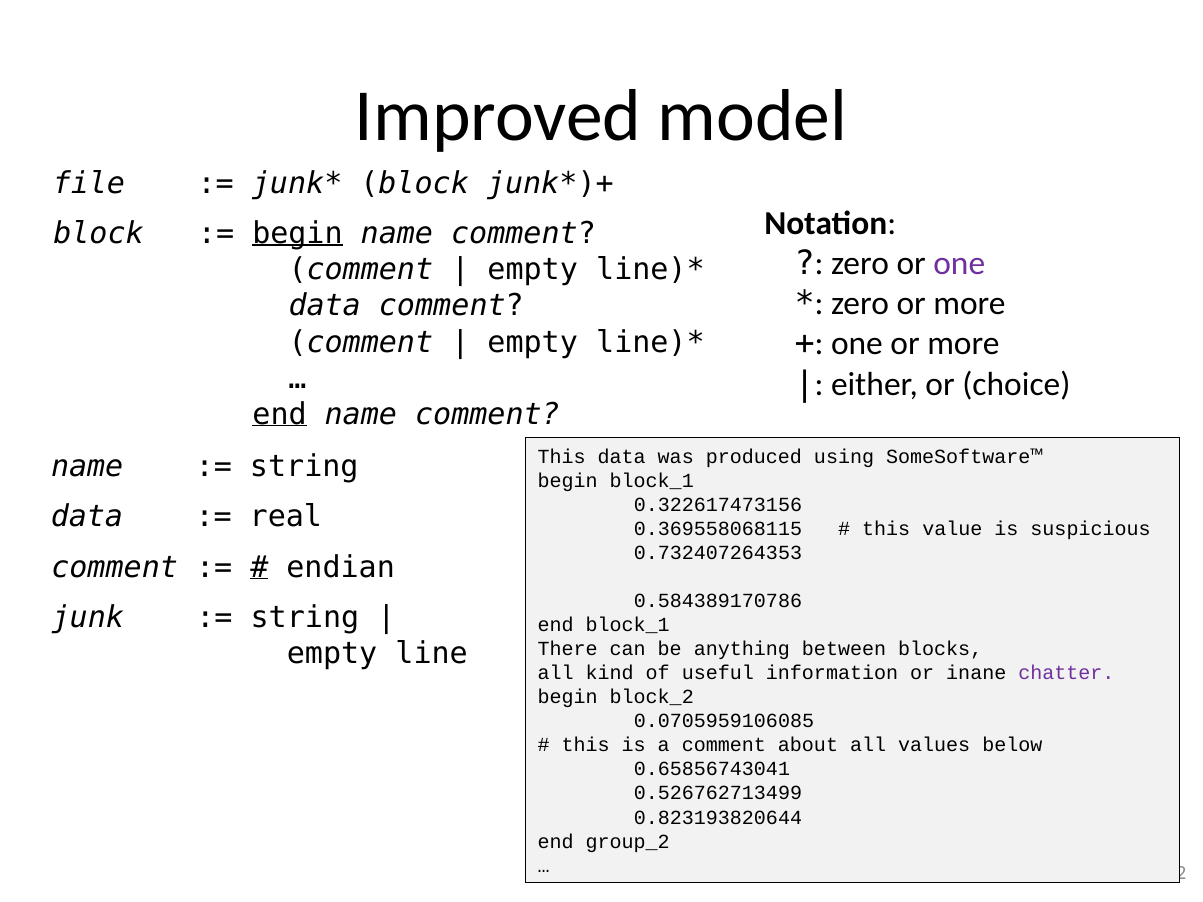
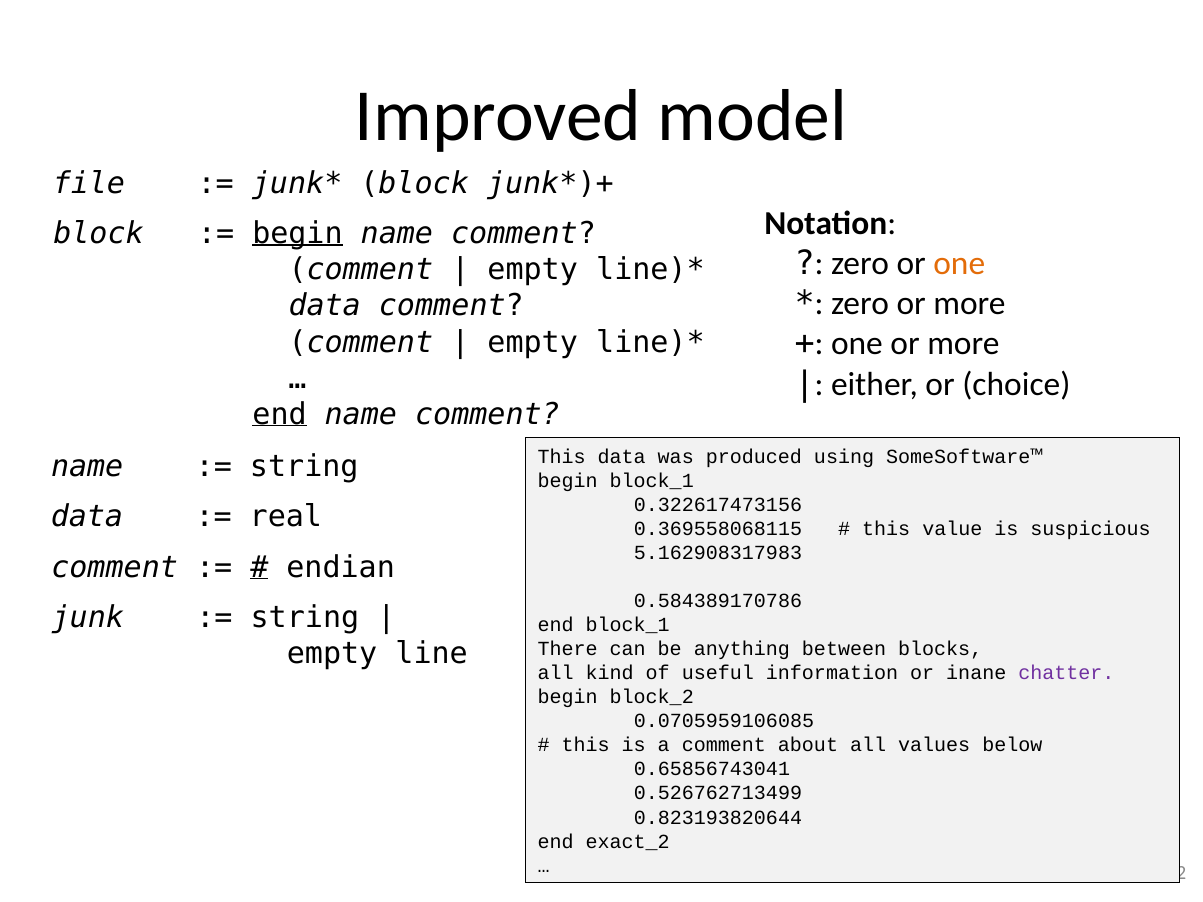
one colour: purple -> orange (959, 264)
0.732407264353: 0.732407264353 -> 5.162908317983 (718, 553)
group_2: group_2 -> exact_2 (628, 842)
